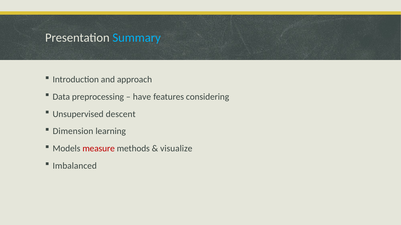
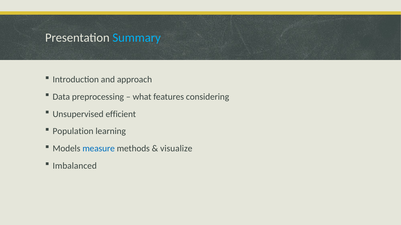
have: have -> what (142, 97)
descent: descent -> efficient (121, 114)
Dimension: Dimension -> Population (73, 132)
measure colour: red -> blue (99, 149)
